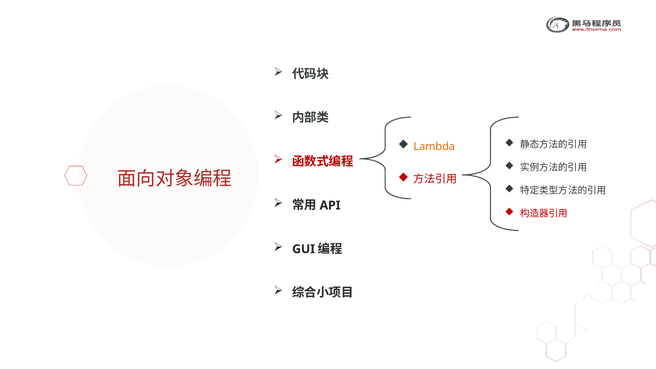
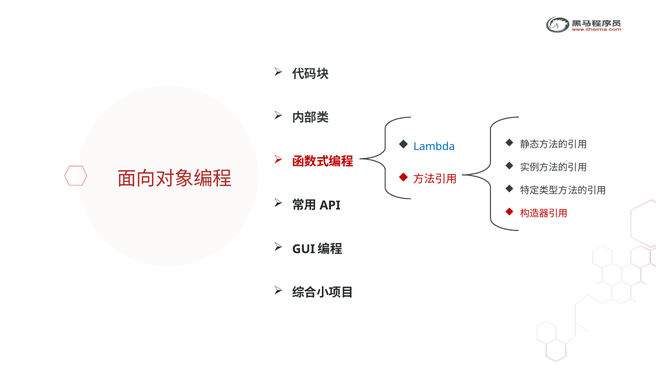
Lambda colour: orange -> blue (434, 147)
